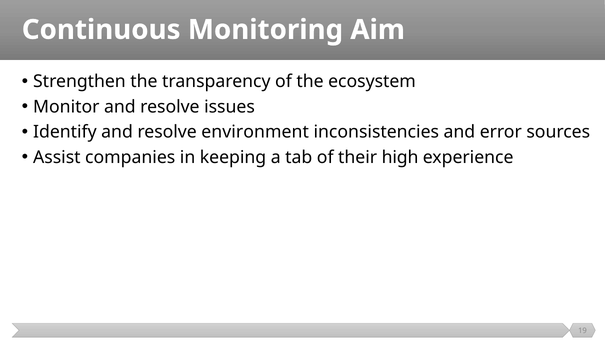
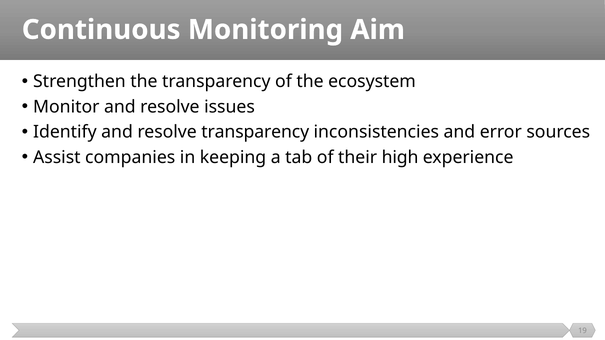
resolve environment: environment -> transparency (255, 132)
